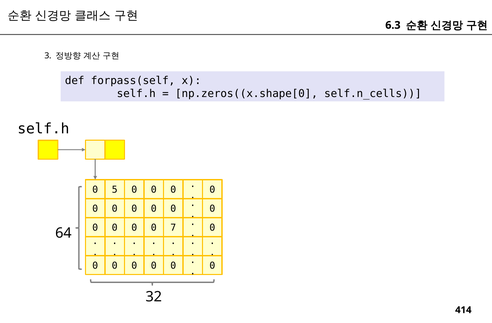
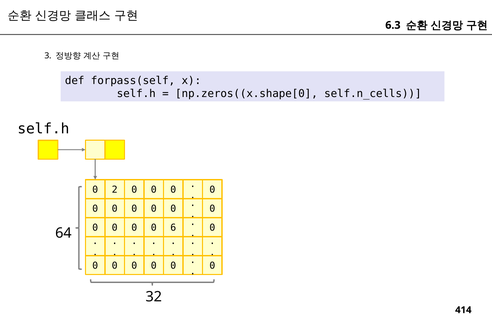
5: 5 -> 2 (115, 190)
7: 7 -> 6 (173, 228)
